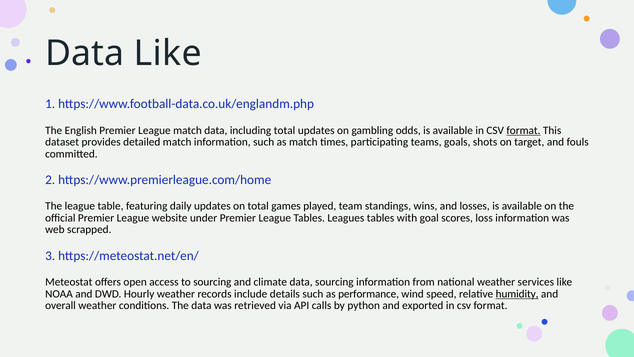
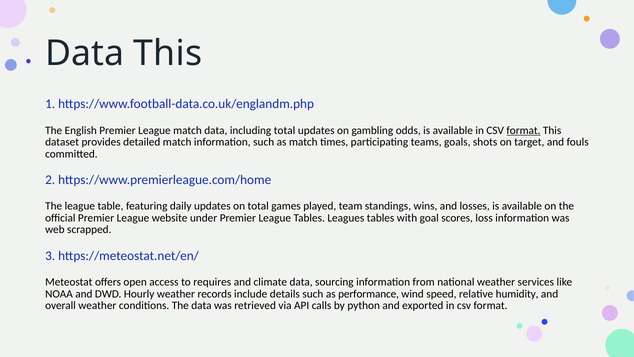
Data Like: Like -> This (168, 53)
to sourcing: sourcing -> requires (212, 282)
humidity underline: present -> none (517, 294)
